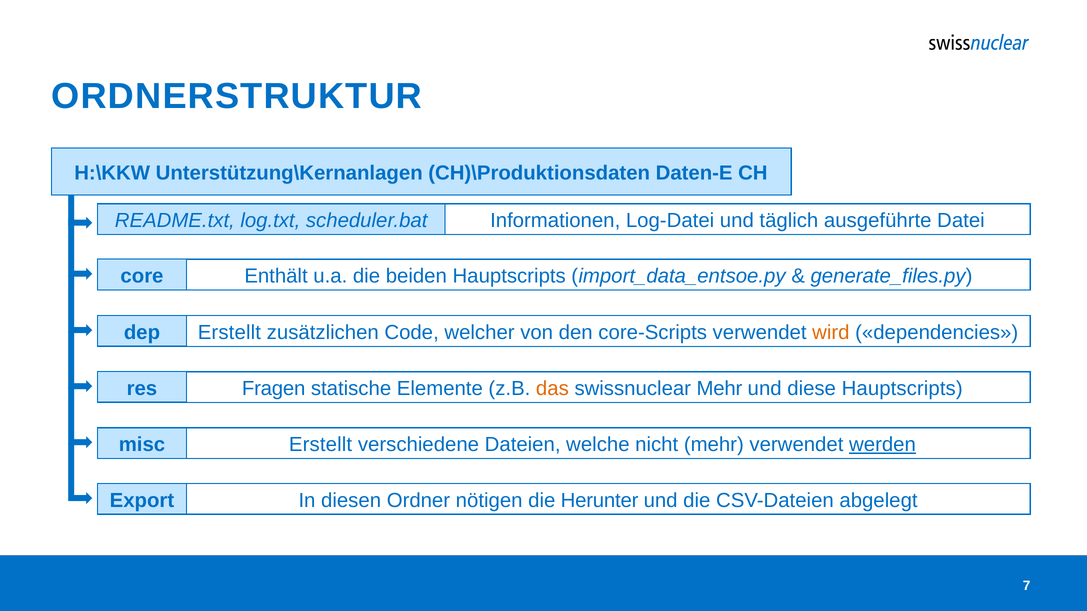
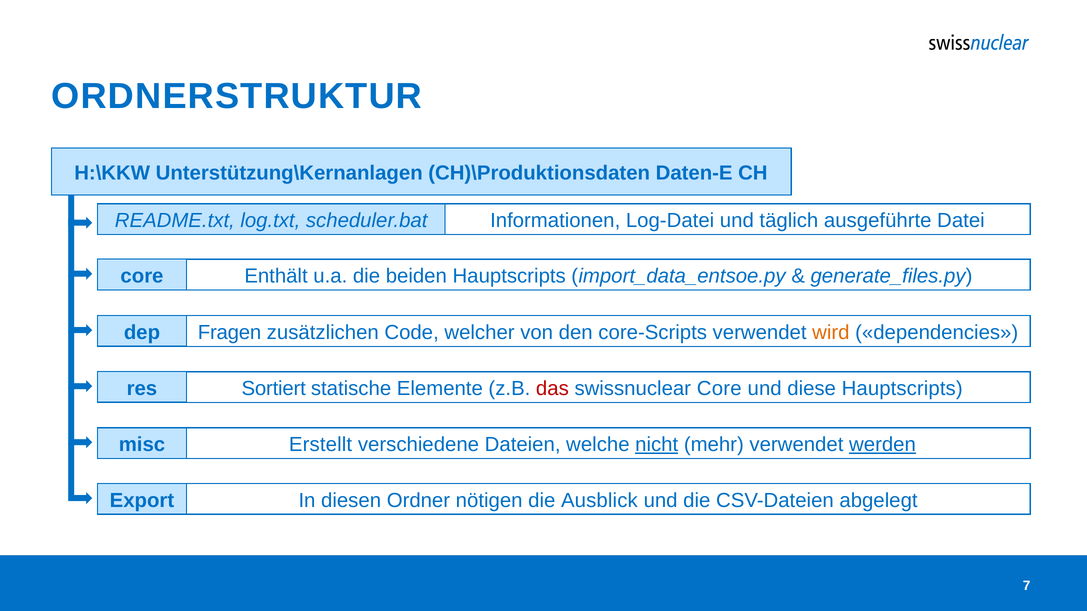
dep Erstellt: Erstellt -> Fragen (230, 333)
Fragen: Fragen -> Sortiert (274, 389)
das colour: orange -> red (552, 389)
swissnuclear Mehr: Mehr -> Core (719, 389)
nicht underline: none -> present (657, 445)
Herunter: Herunter -> Ausblick (599, 501)
